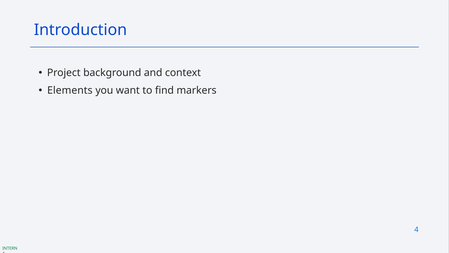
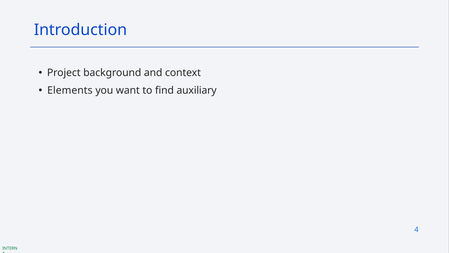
markers: markers -> auxiliary (197, 90)
